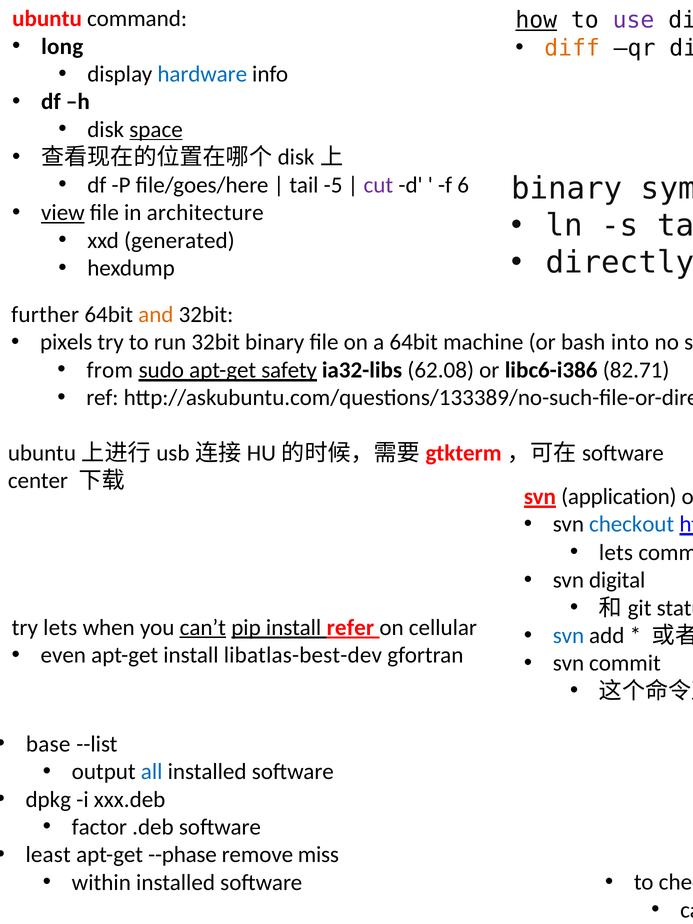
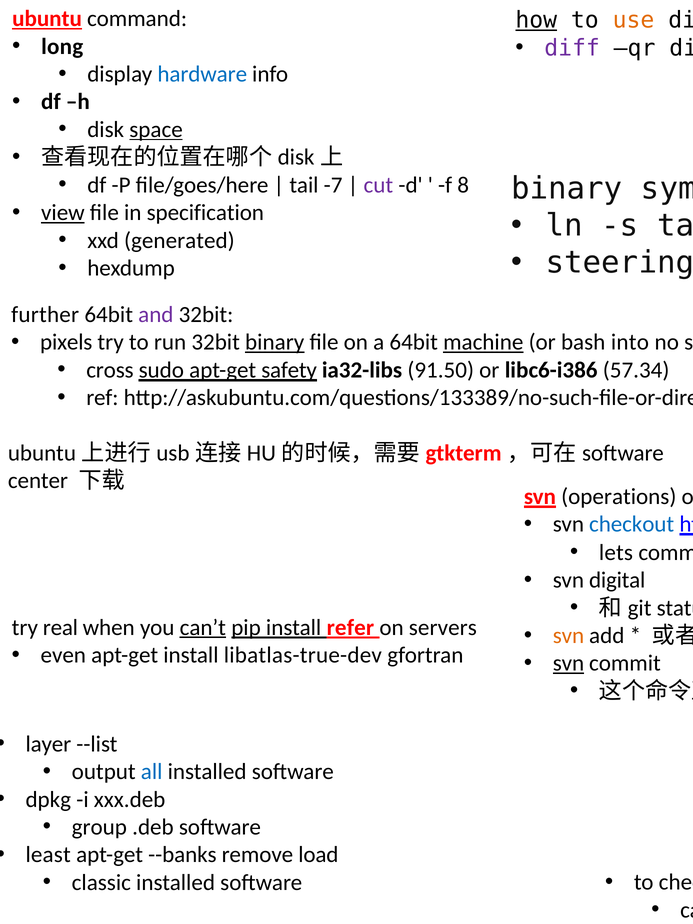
ubuntu underline: none -> present (47, 19)
use colour: purple -> orange (634, 20)
diff colour: orange -> purple (572, 48)
-5: -5 -> -7 (333, 185)
6: 6 -> 8 (463, 185)
architecture: architecture -> specification (205, 213)
directly: directly -> steering (620, 263)
and colour: orange -> purple (156, 315)
binary underline: none -> present (275, 342)
machine underline: none -> present (483, 342)
from: from -> cross (110, 370)
62.08: 62.08 -> 91.50 (441, 370)
82.71: 82.71 -> 57.34 (636, 370)
application: application -> operations (619, 497)
try lets: lets -> real (60, 627)
cellular: cellular -> servers (443, 627)
svn colour: blue -> orange (568, 636)
libatlas-best-dev: libatlas-best-dev -> libatlas-true-dev (303, 655)
svn underline: none -> present (568, 663)
base: base -> layer (48, 744)
factor: factor -> group (99, 827)
--phase: --phase -> --banks (182, 855)
miss: miss -> load (318, 855)
within: within -> classic (101, 883)
